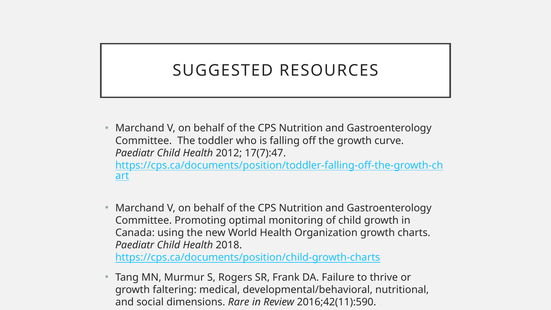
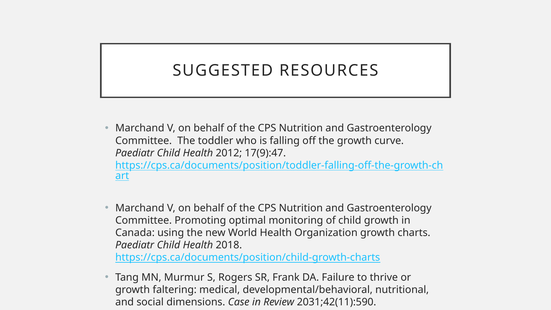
17(7):47: 17(7):47 -> 17(9):47 (265, 153)
Rare: Rare -> Case (239, 302)
2016;42(11):590: 2016;42(11):590 -> 2031;42(11):590 (337, 302)
